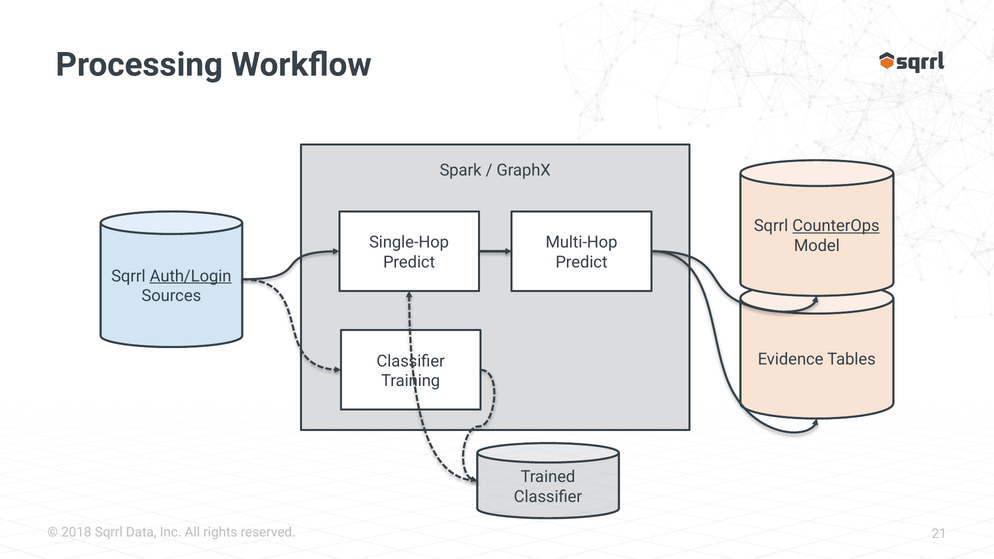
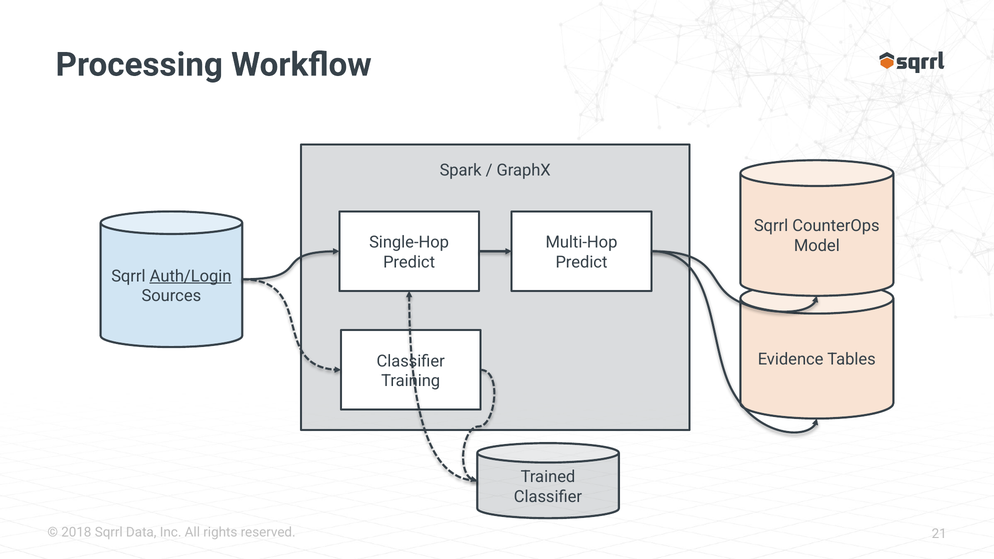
CounterOps underline: present -> none (836, 226)
